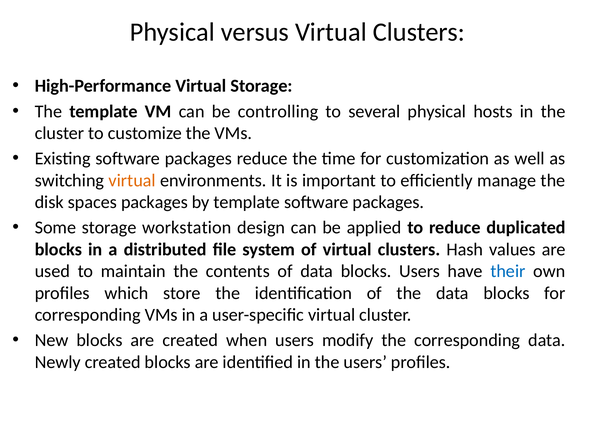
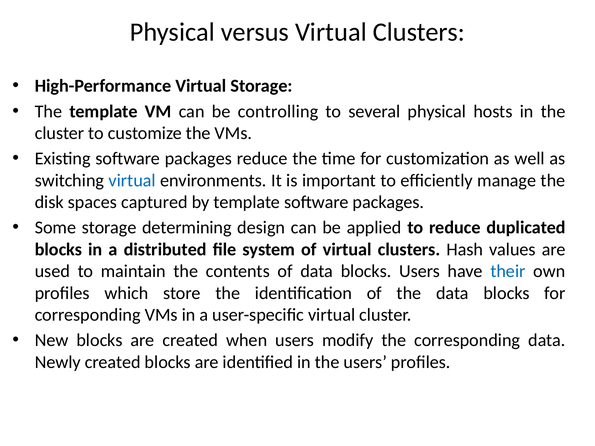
virtual colour: orange -> blue (132, 181)
spaces packages: packages -> captured (154, 202)
workstation: workstation -> determining (187, 228)
